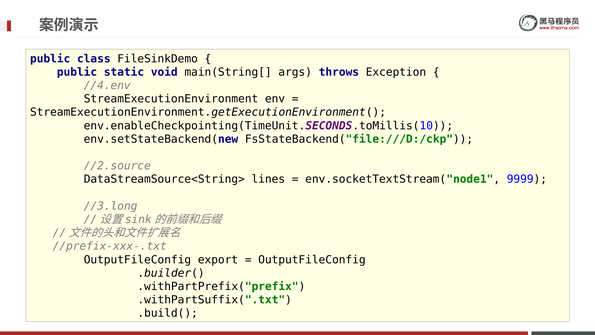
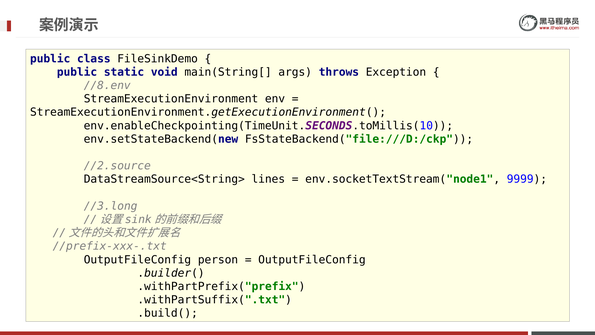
//4.env: //4.env -> //8.env (107, 85)
export: export -> person (218, 259)
